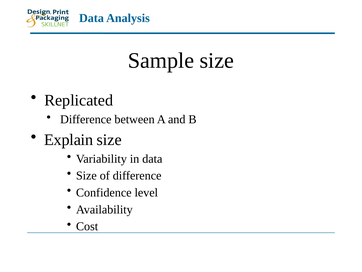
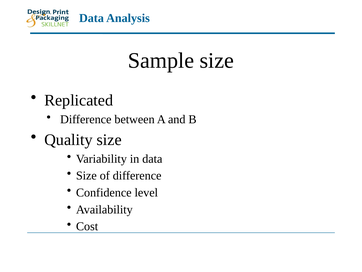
Explain: Explain -> Quality (68, 139)
